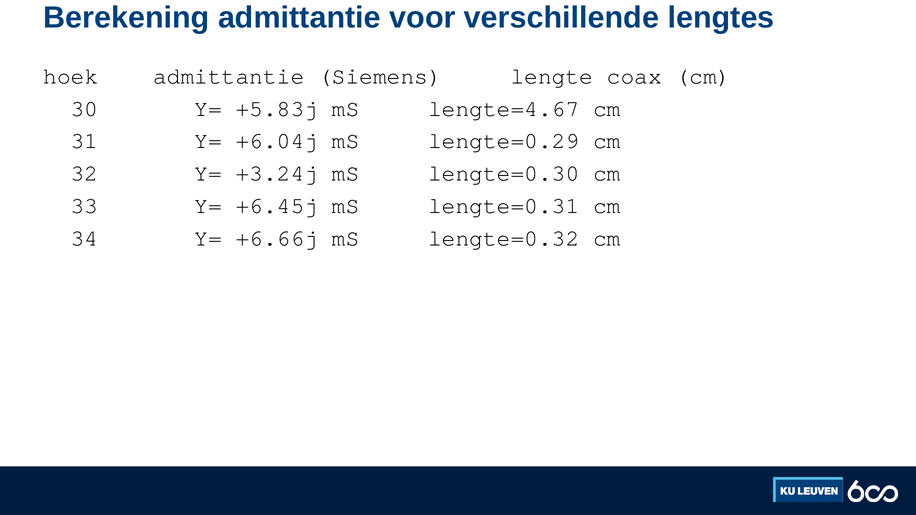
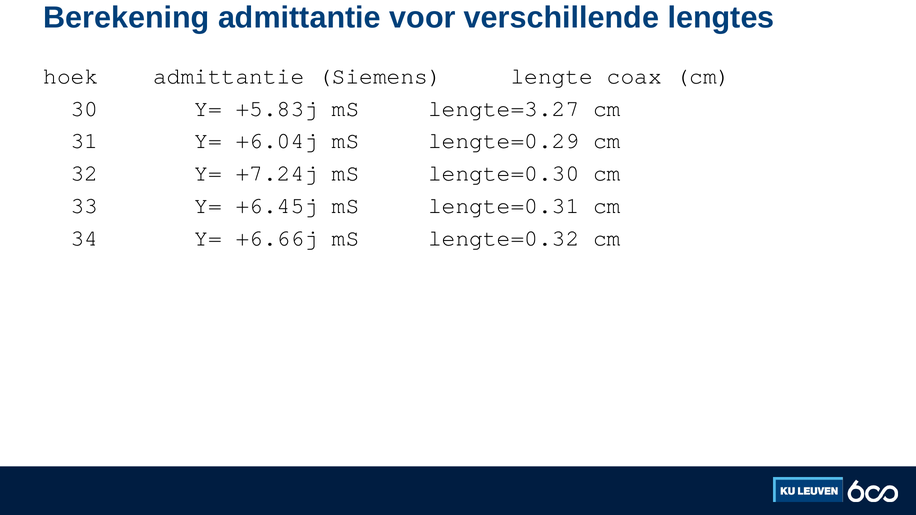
lengte=4.67: lengte=4.67 -> lengte=3.27 (504, 108)
+3.24j: +3.24j -> +7.24j (277, 173)
